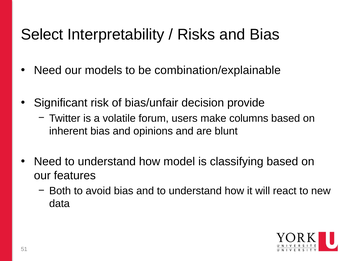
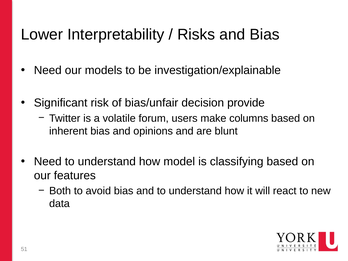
Select: Select -> Lower (42, 34)
combination/explainable: combination/explainable -> investigation/explainable (218, 70)
